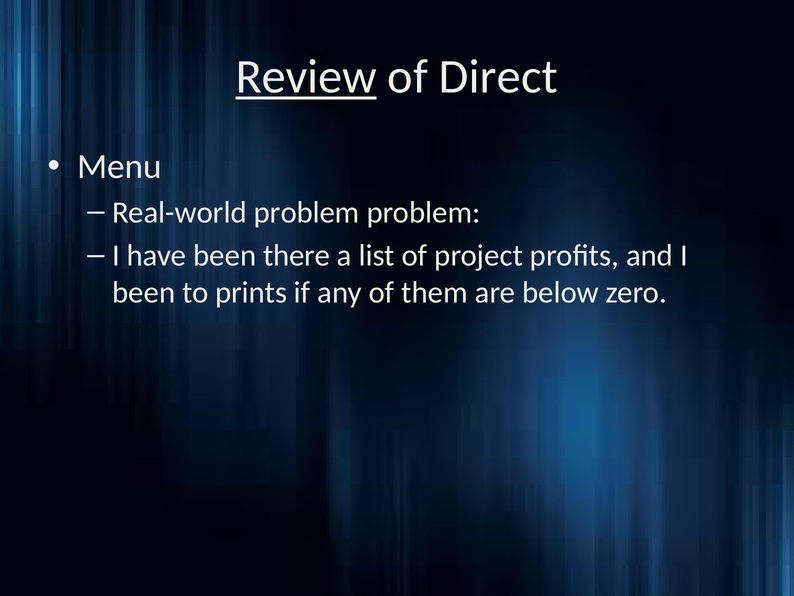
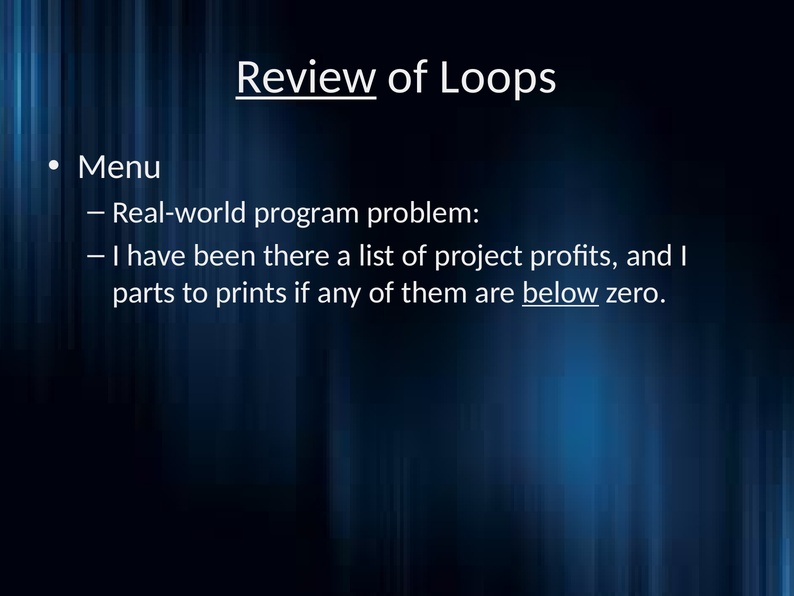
Direct: Direct -> Loops (498, 77)
Real-world problem: problem -> program (307, 212)
been: been -> parts (144, 292)
below underline: none -> present (560, 292)
